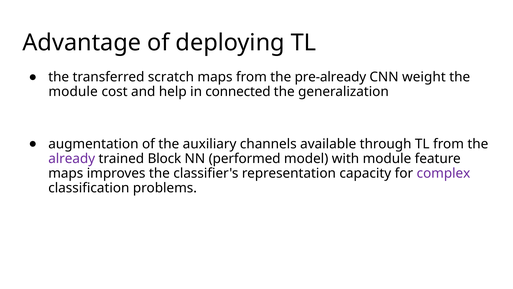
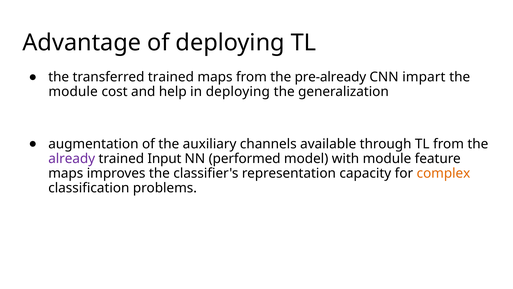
transferred scratch: scratch -> trained (171, 77)
weight: weight -> impart (424, 77)
in connected: connected -> deploying (238, 92)
Block: Block -> Input (164, 158)
complex colour: purple -> orange (443, 173)
